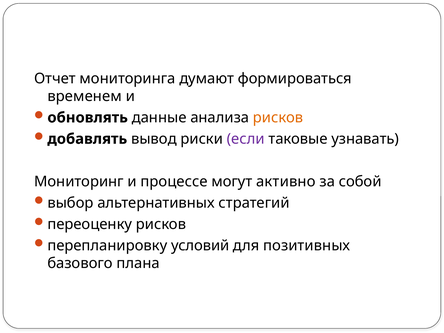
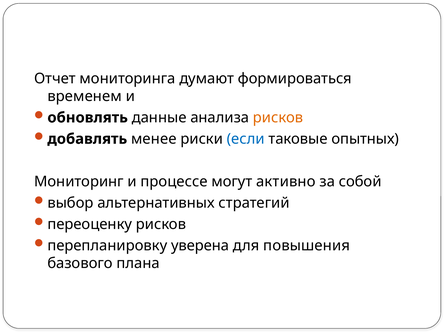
вывод: вывод -> менее (154, 139)
если colour: purple -> blue (246, 139)
узнавать: узнавать -> опытных (365, 139)
условий: условий -> уверена (200, 246)
позитивных: позитивных -> повышения (307, 246)
